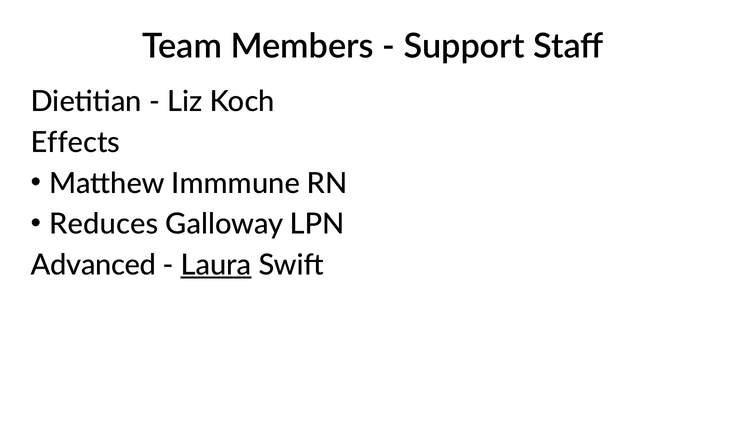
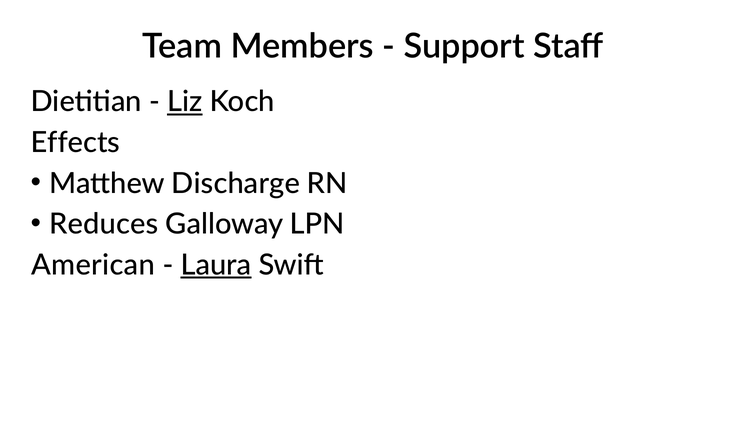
Liz underline: none -> present (185, 102)
Immmune: Immmune -> Discharge (236, 183)
Advanced: Advanced -> American (93, 265)
